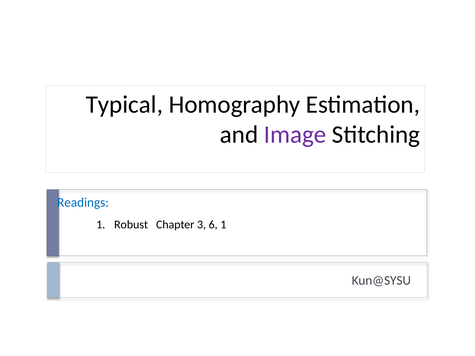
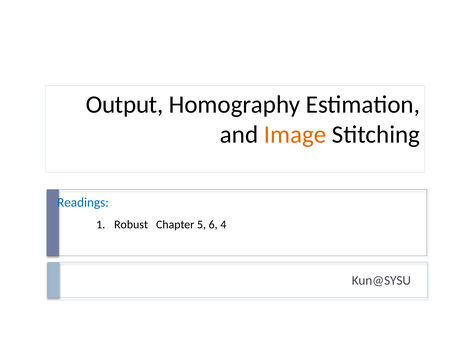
Typical: Typical -> Output (124, 105)
Image colour: purple -> orange (295, 135)
3: 3 -> 5 (202, 225)
6 1: 1 -> 4 (223, 225)
